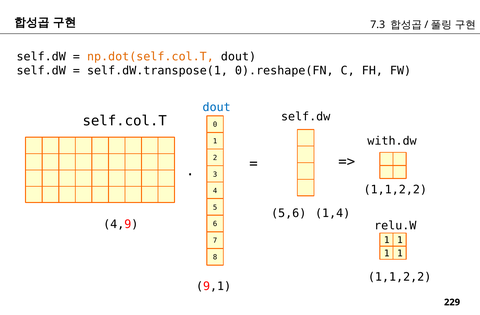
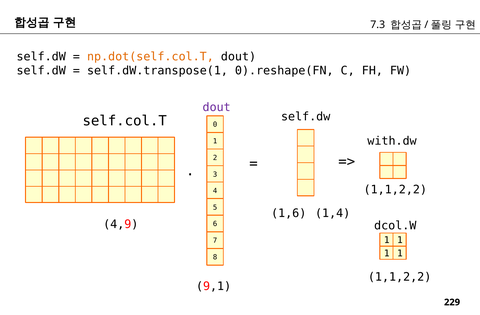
dout colour: blue -> purple (217, 107)
5,6: 5,6 -> 1,6 (289, 213)
relu.W: relu.W -> dcol.W (395, 226)
